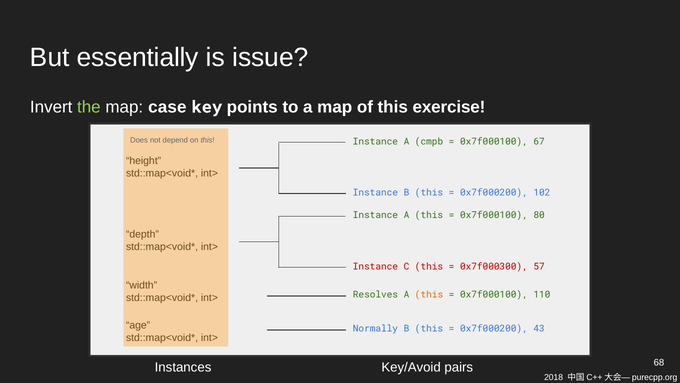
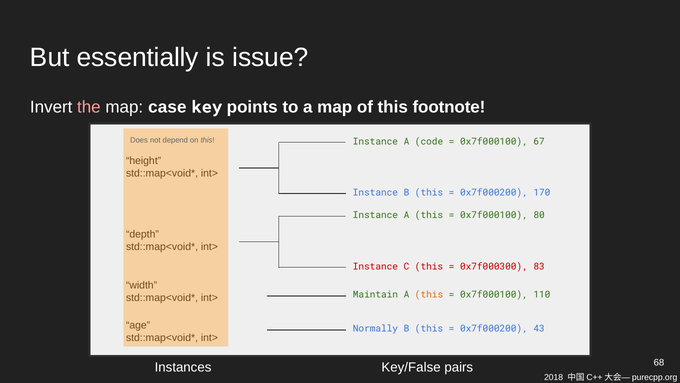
the colour: light green -> pink (89, 107)
exercise: exercise -> footnote (449, 107)
cmpb: cmpb -> code (429, 141)
102: 102 -> 170 (542, 192)
57: 57 -> 83 (539, 266)
Resolves: Resolves -> Maintain (375, 294)
Key/Avoid: Key/Avoid -> Key/False (411, 367)
